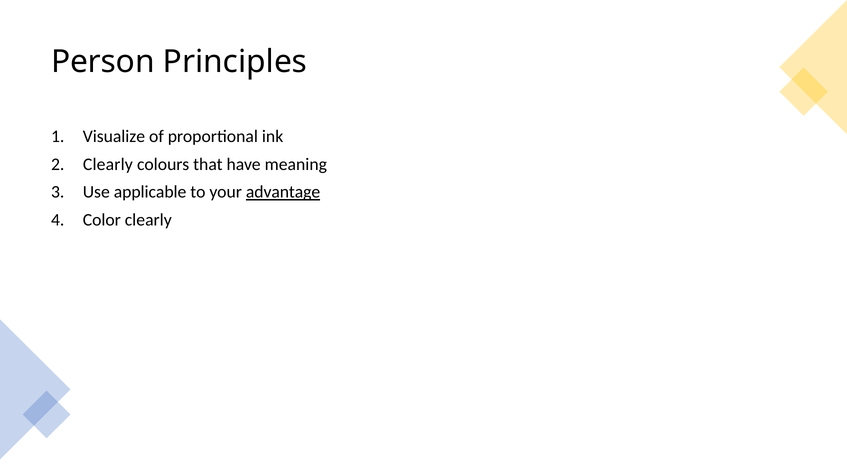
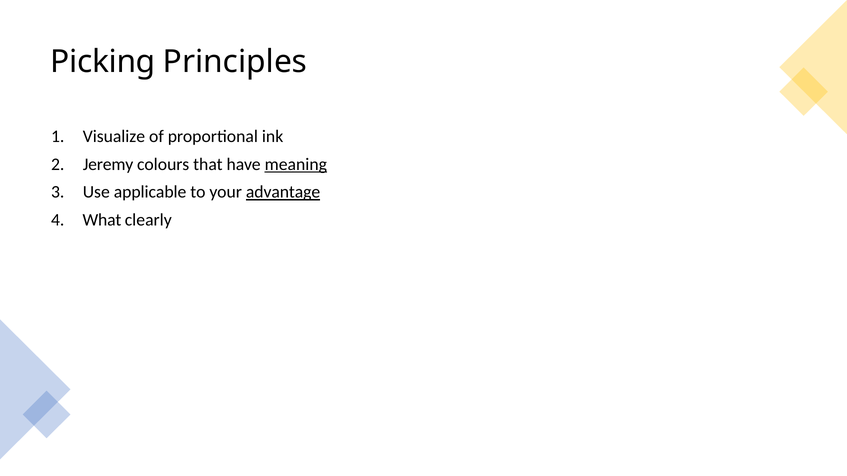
Person: Person -> Picking (103, 62)
Clearly: Clearly -> Jeremy (108, 164)
meaning underline: none -> present (296, 164)
Color: Color -> What (102, 220)
